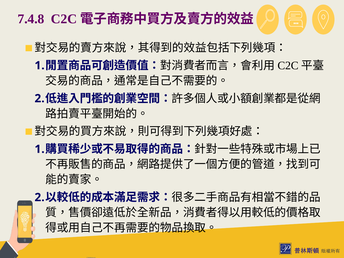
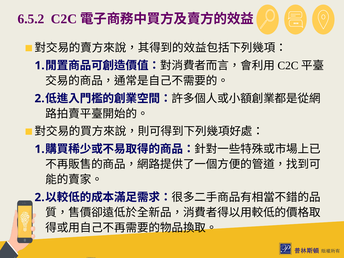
7.4.8: 7.4.8 -> 6.5.2 (31, 19)
